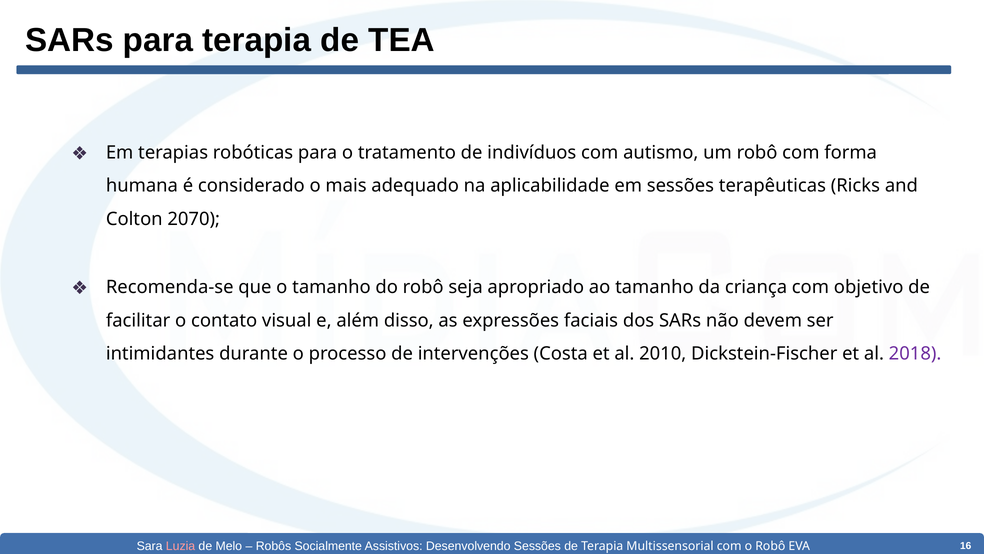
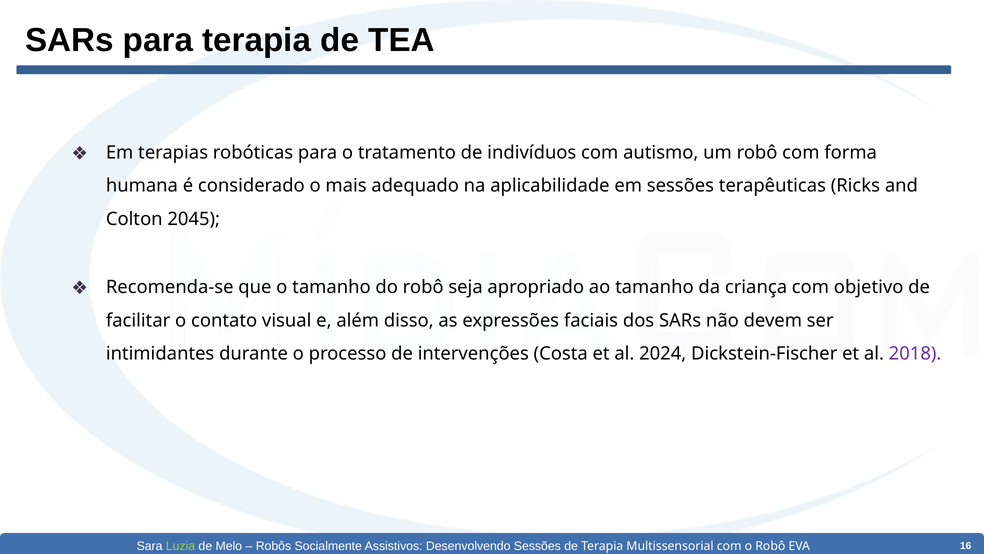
2070: 2070 -> 2045 (194, 219)
2010: 2010 -> 2024 (663, 353)
Luzia colour: pink -> light green (181, 546)
